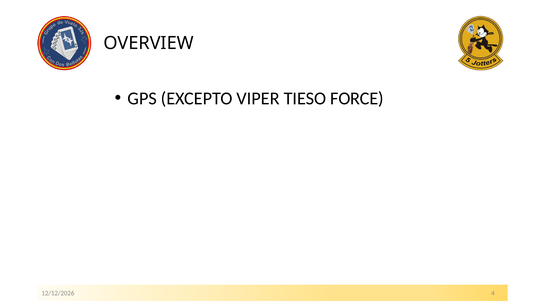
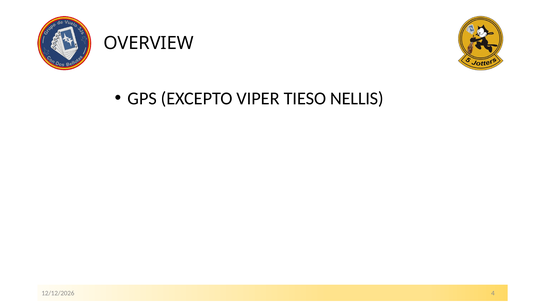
FORCE: FORCE -> NELLIS (357, 98)
